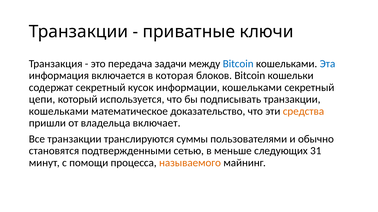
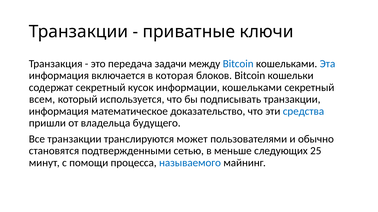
цепи: цепи -> всем (42, 100)
кошельками: кошельками -> информация (59, 112)
средства colour: orange -> blue (303, 112)
включает: включает -> будущего (157, 123)
суммы: суммы -> может (192, 139)
31: 31 -> 25 (316, 151)
называемого colour: orange -> blue (190, 163)
